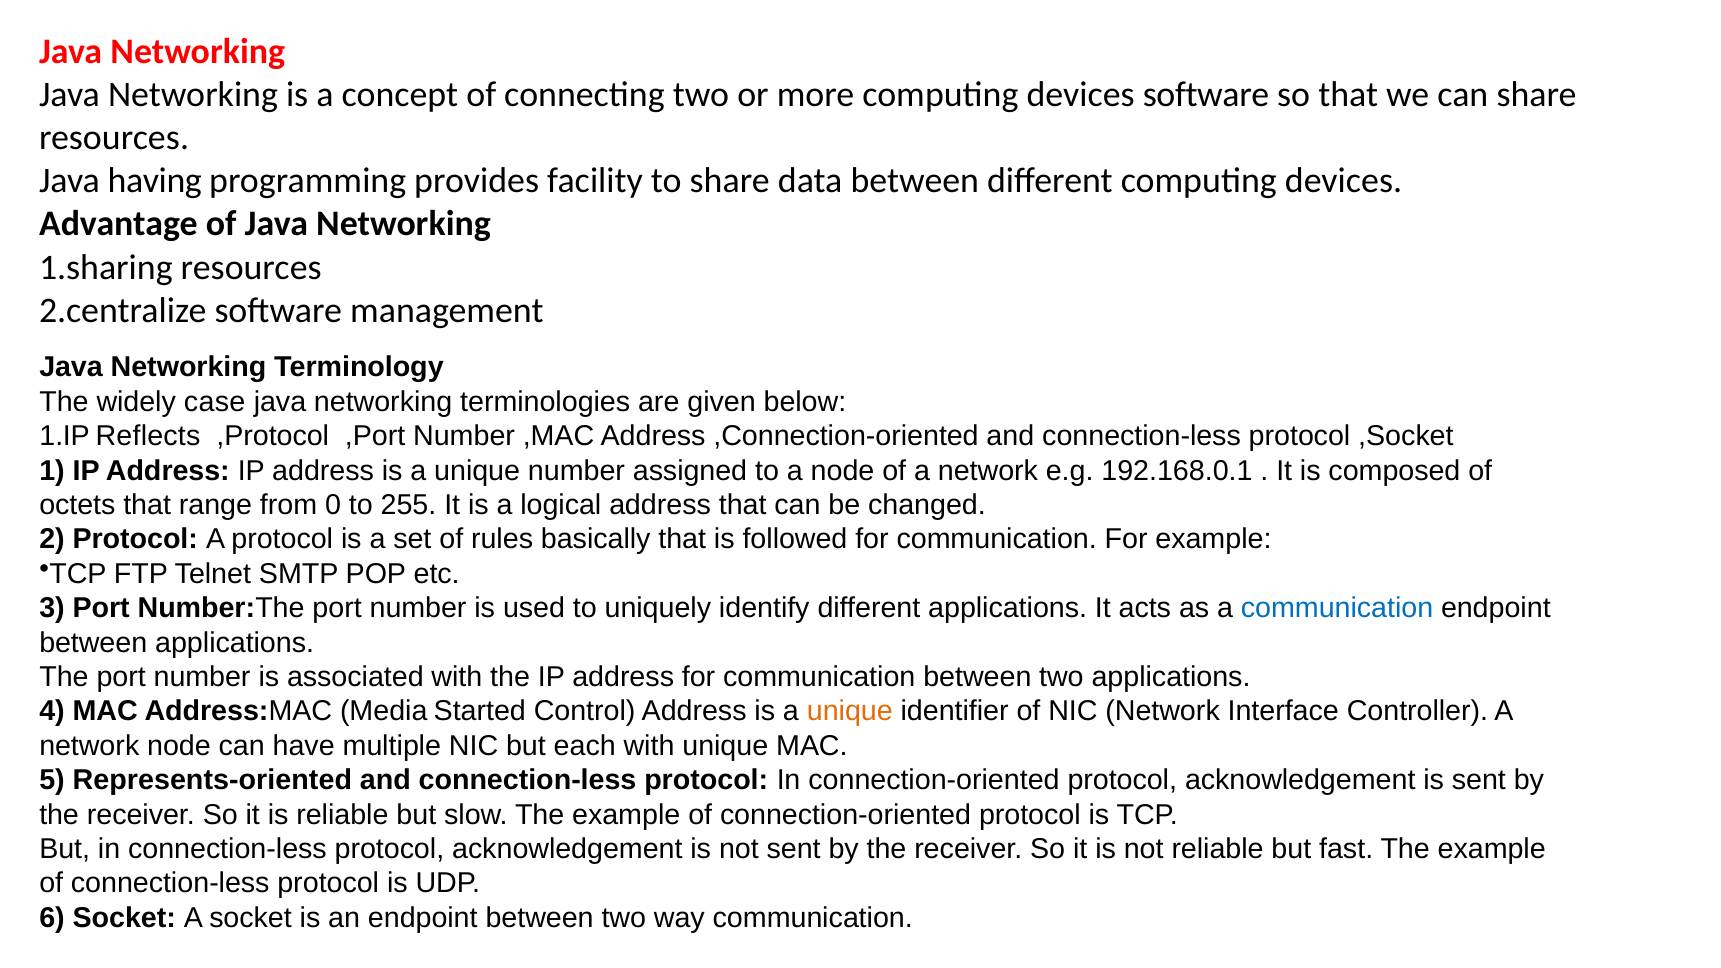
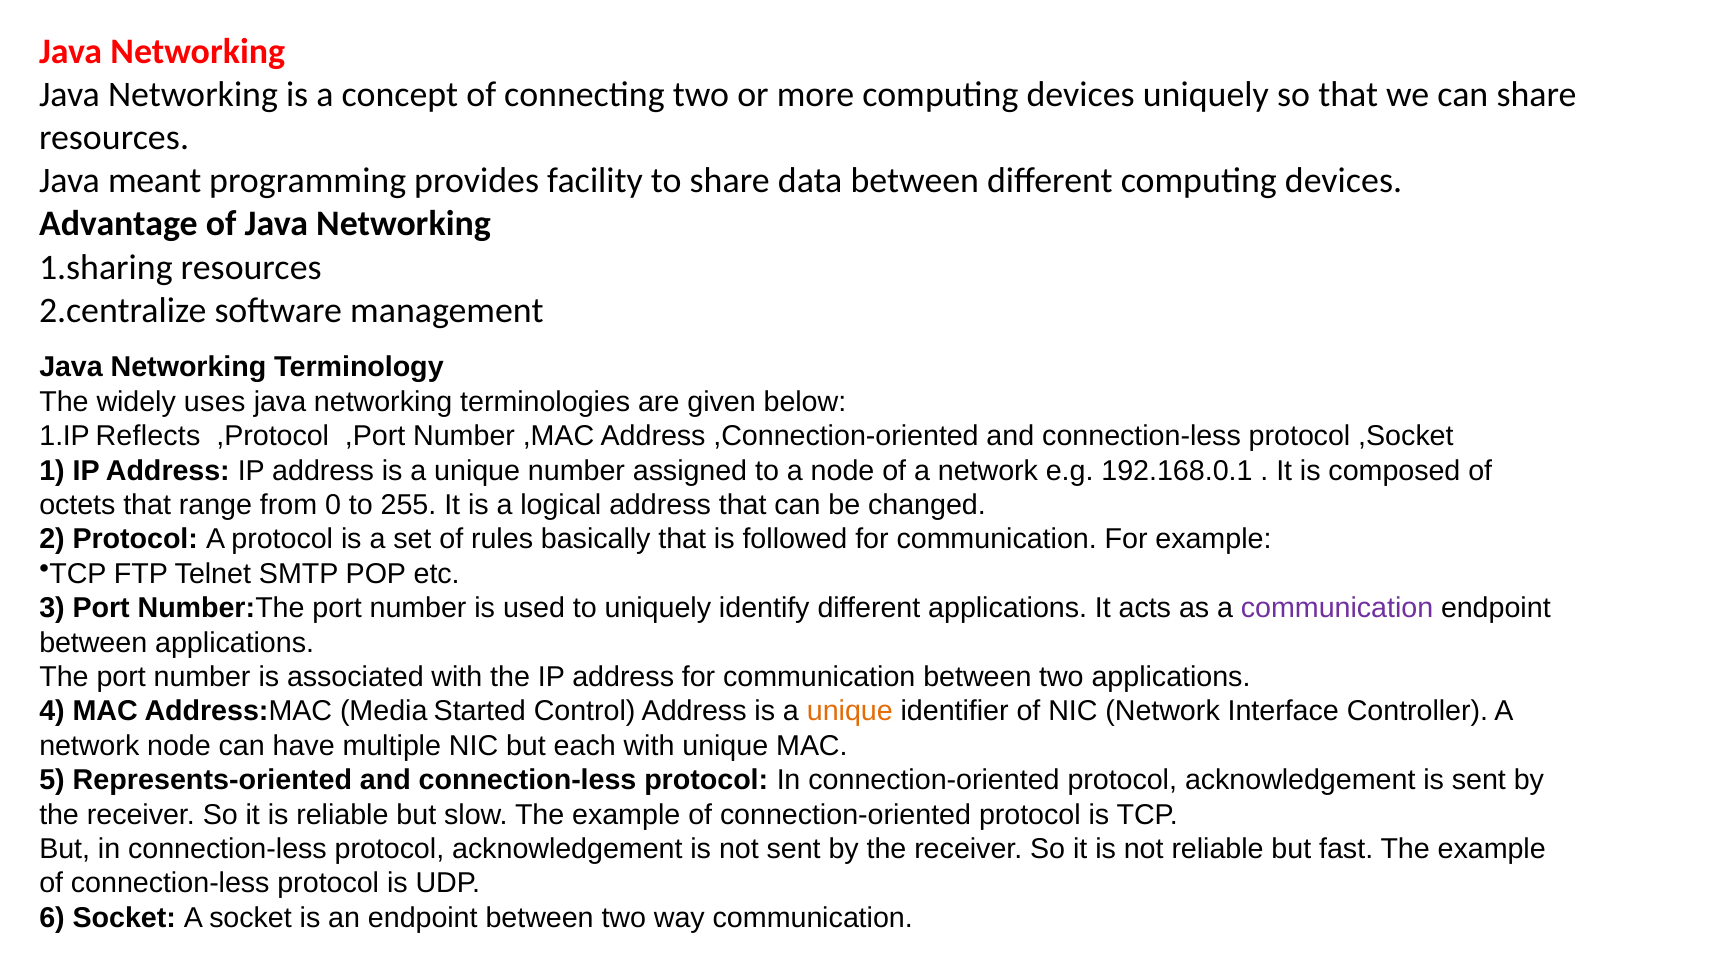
devices software: software -> uniquely (1206, 95)
having: having -> meant (155, 181)
case: case -> uses (215, 402)
communication colour: blue -> purple (1337, 608)
